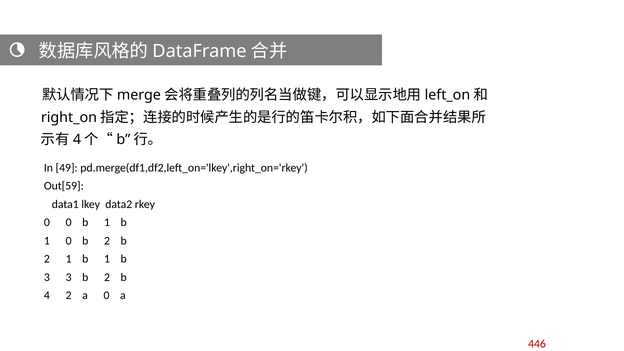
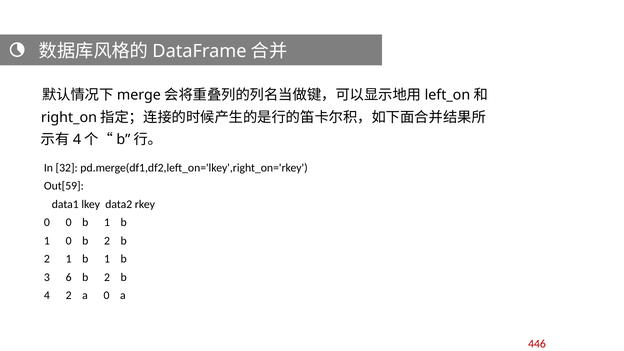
49: 49 -> 32 (67, 168)
3 3: 3 -> 6 (69, 277)
